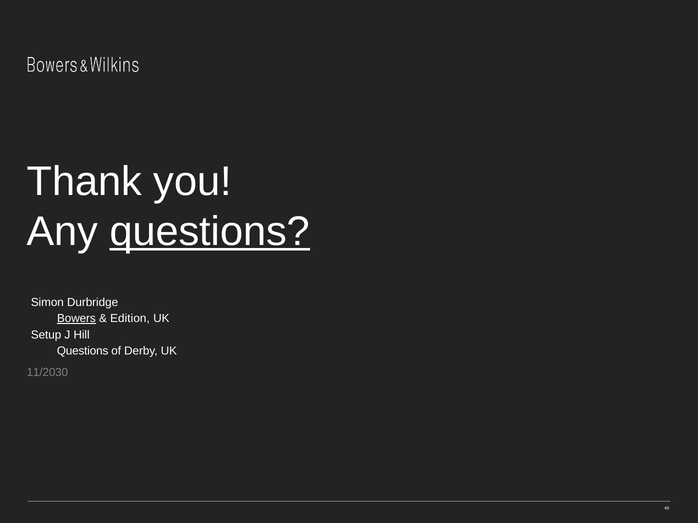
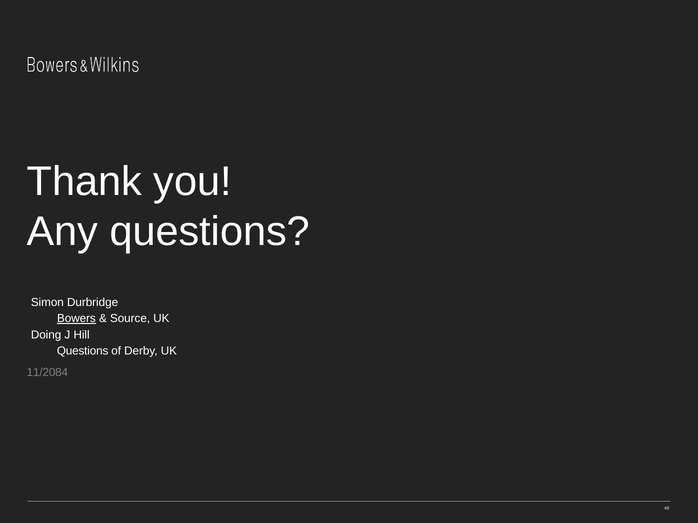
questions underline: present -> none (210, 232)
Edition: Edition -> Source (130, 319)
Setup: Setup -> Doing (46, 335)
11/2030: 11/2030 -> 11/2084 (47, 373)
